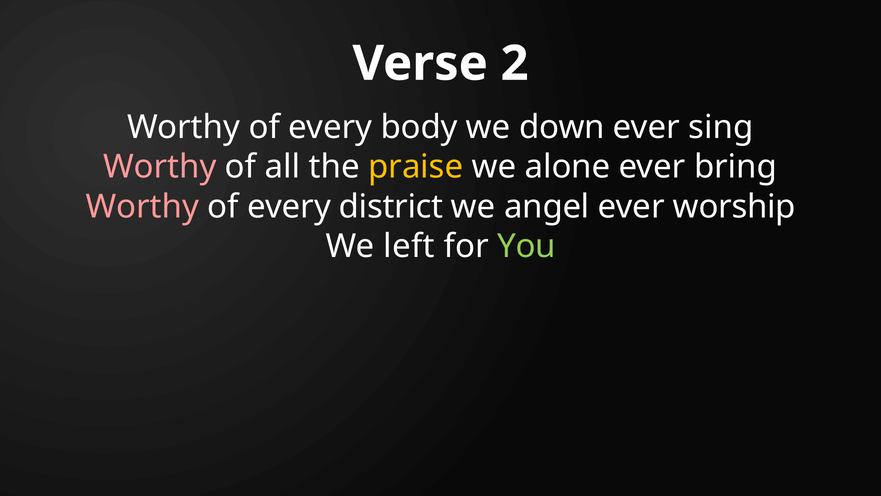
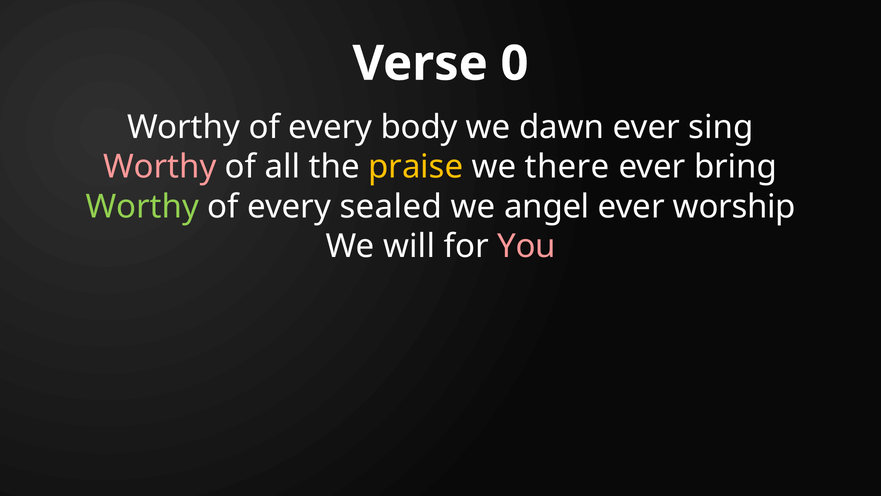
2: 2 -> 0 (515, 64)
down: down -> dawn (562, 127)
alone: alone -> there (567, 167)
Worthy colour: pink -> light green (142, 207)
district: district -> sealed (391, 207)
left: left -> will (409, 246)
You colour: light green -> pink (527, 246)
